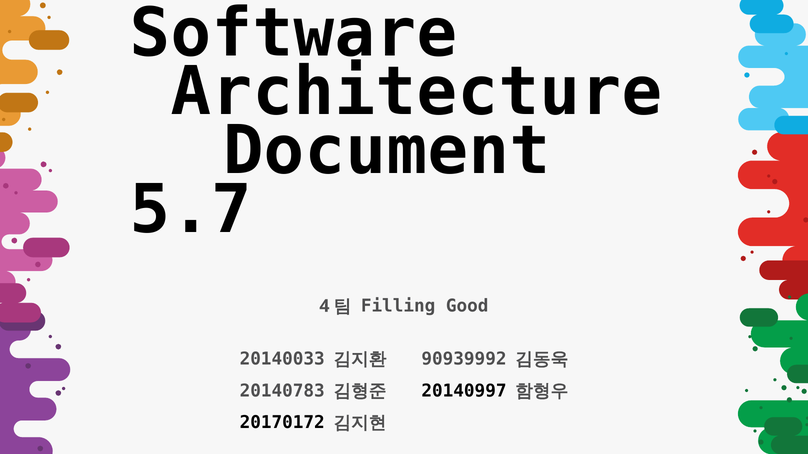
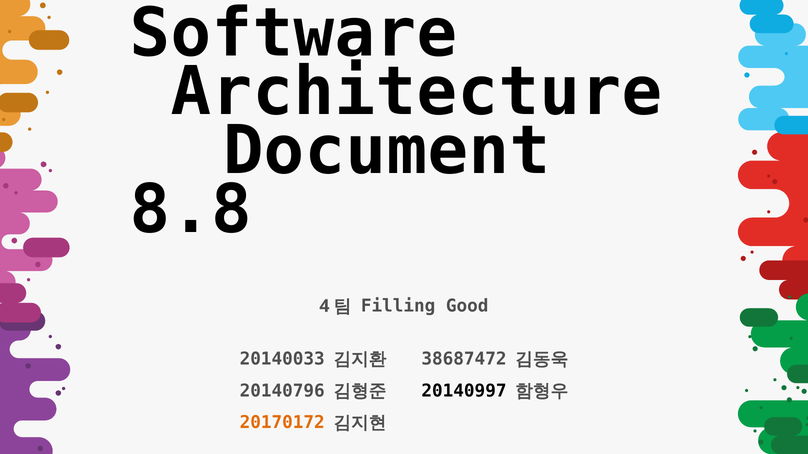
5.7: 5.7 -> 8.8 (191, 210)
90939992: 90939992 -> 38687472 (464, 359)
20140783: 20140783 -> 20140796 (282, 391)
20170172 colour: black -> orange (282, 423)
